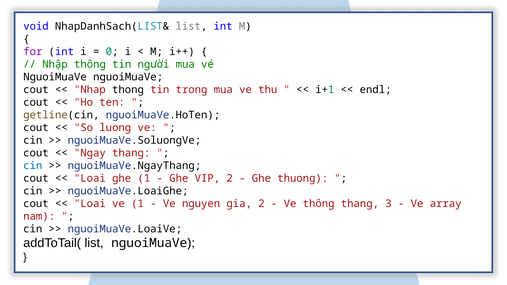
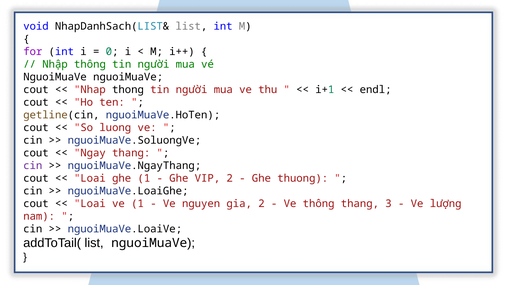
trong: trong -> người (192, 90)
cin colour: blue -> purple (33, 166)
array: array -> lượng (446, 204)
